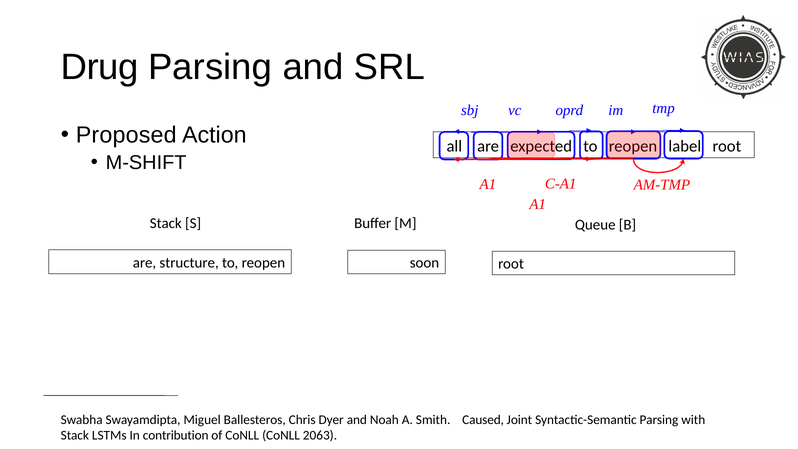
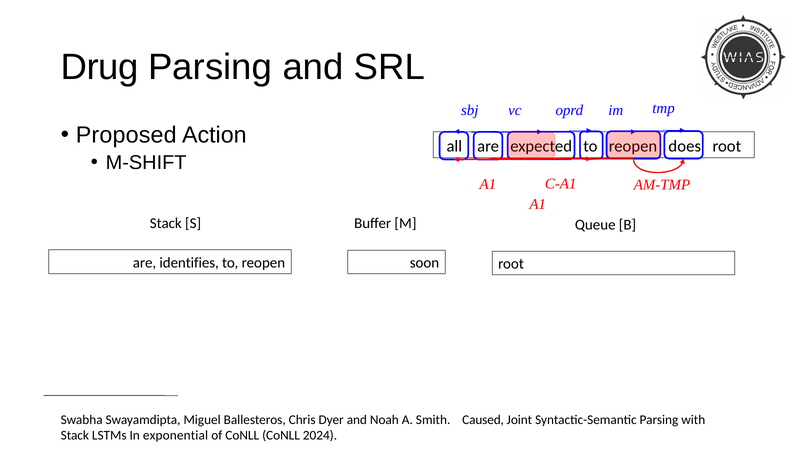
label: label -> does (685, 146)
structure: structure -> identifies (189, 263)
contribution: contribution -> exponential (176, 435)
2063: 2063 -> 2024 (320, 435)
